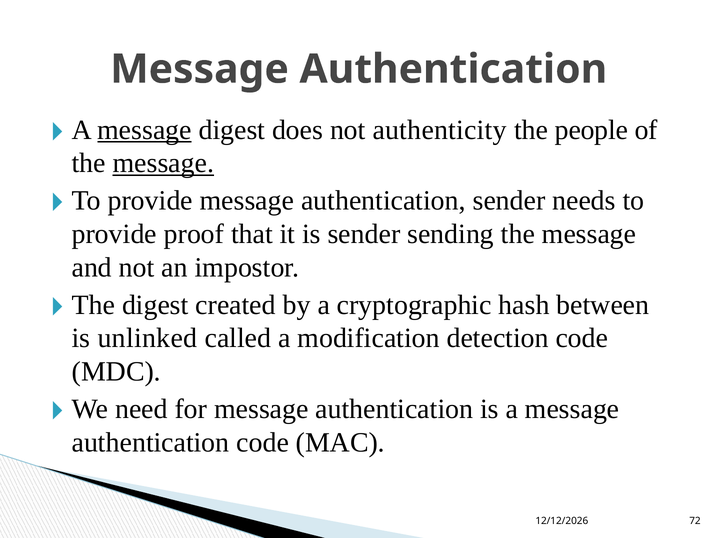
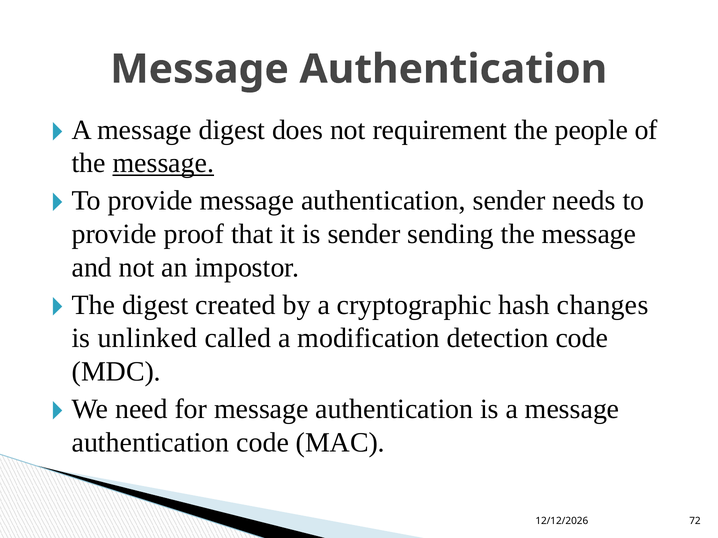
message underline: present -> none (144, 130)
authenticity: authenticity -> requirement (440, 130)
between: between -> changes (603, 305)
